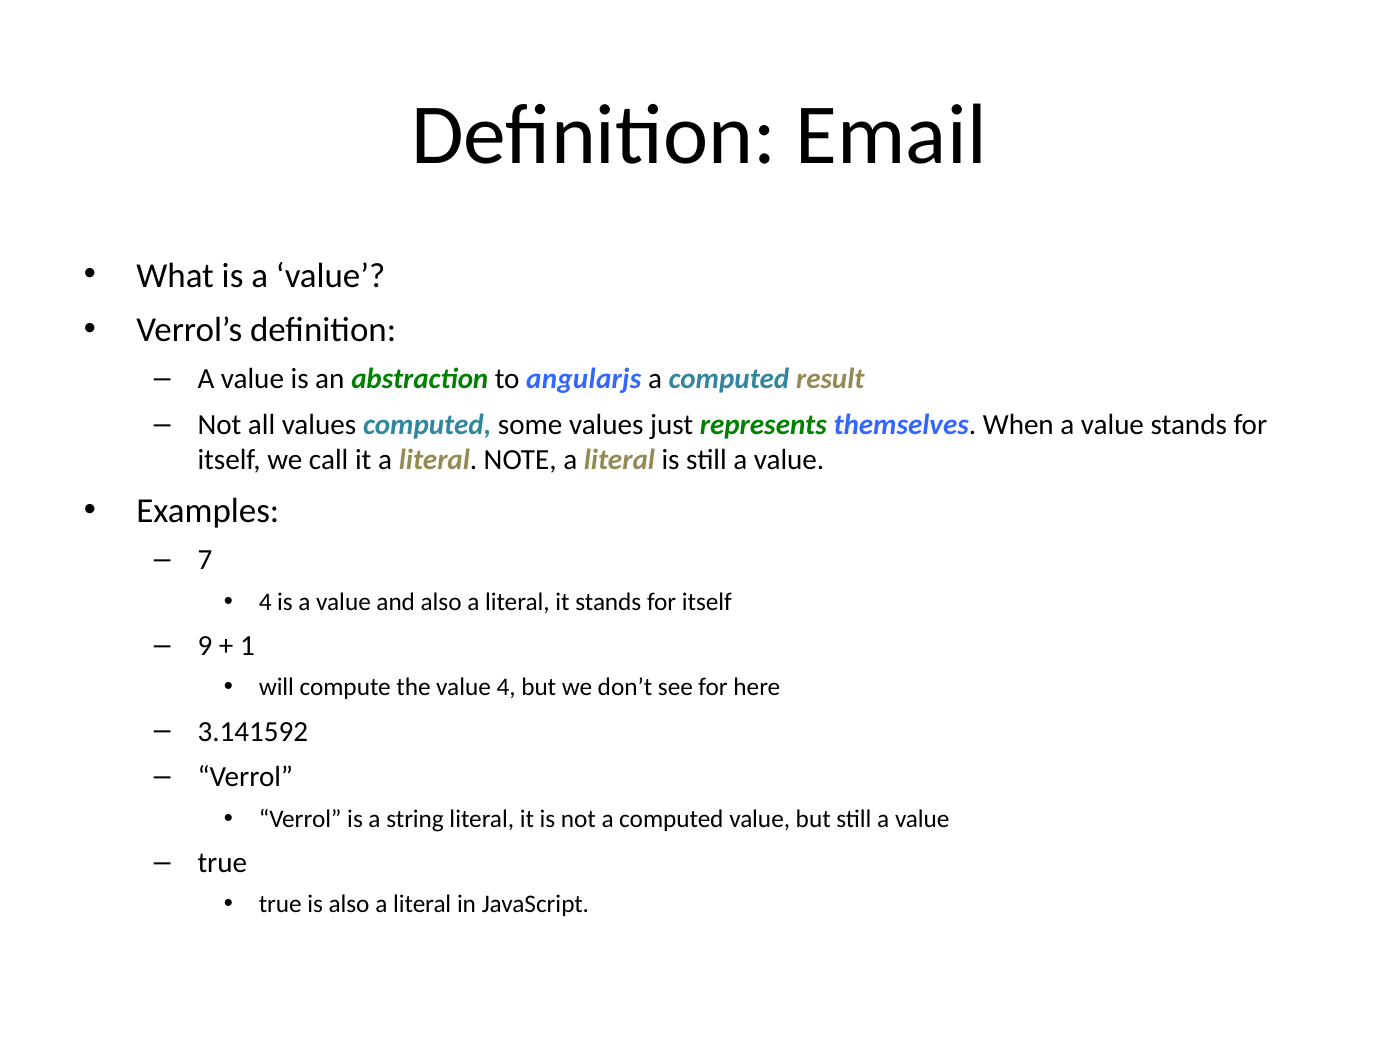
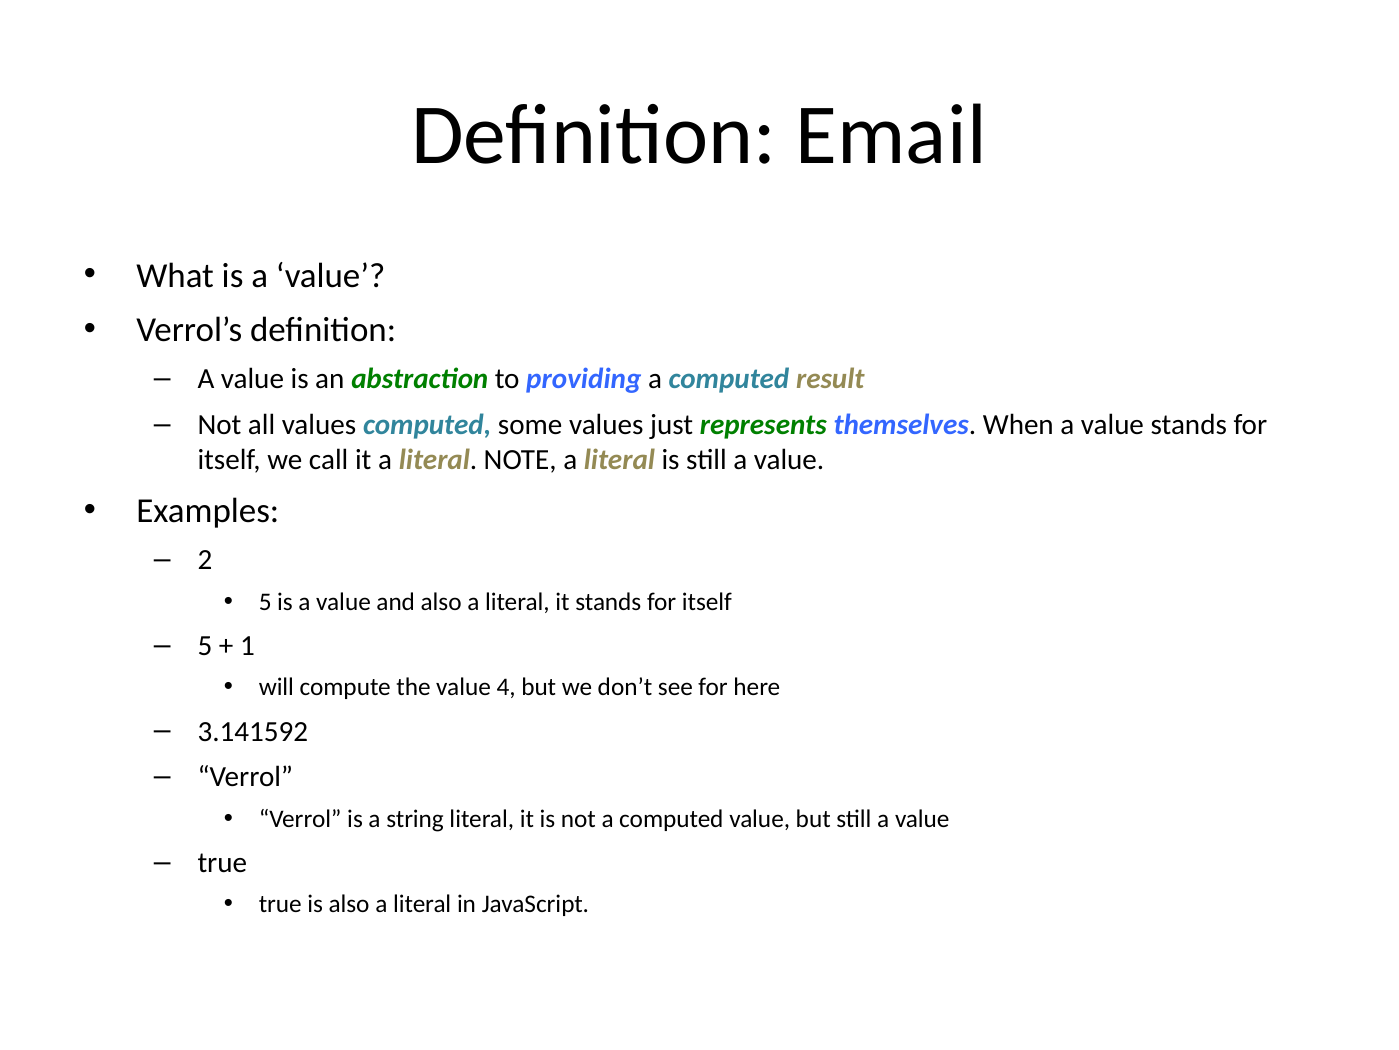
angularjs: angularjs -> providing (584, 379)
7: 7 -> 2 (205, 560)
4: 4 -> 5 (265, 601)
9: 9 -> 5 (205, 645)
